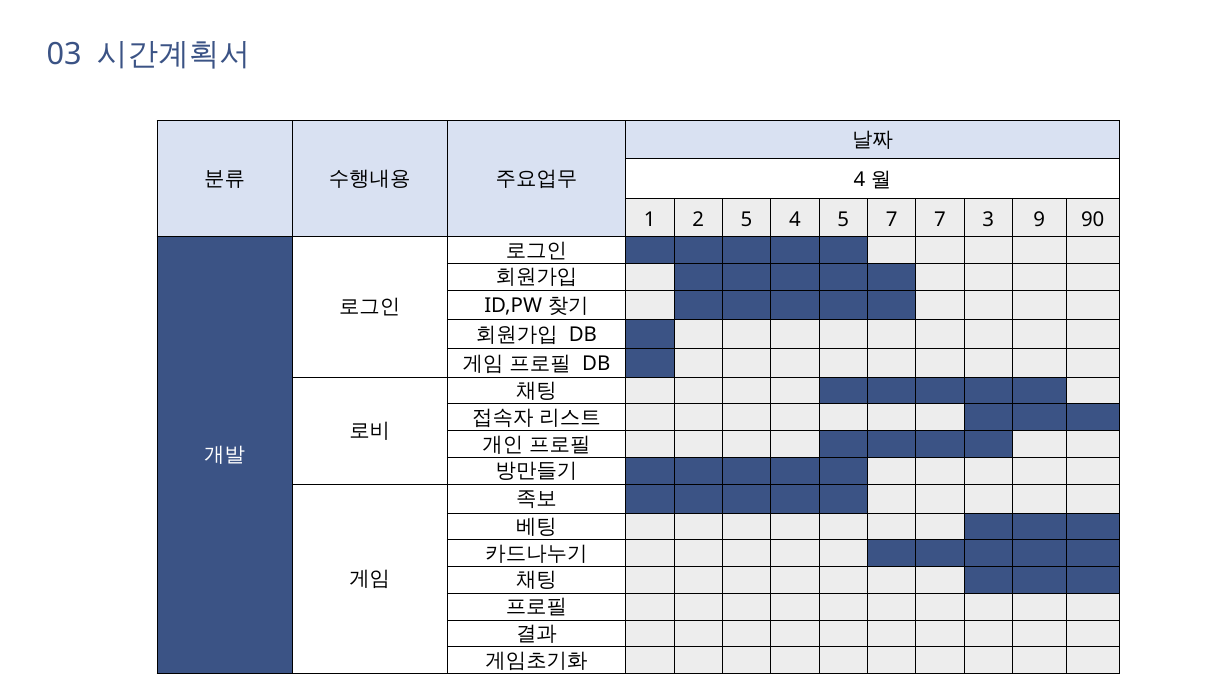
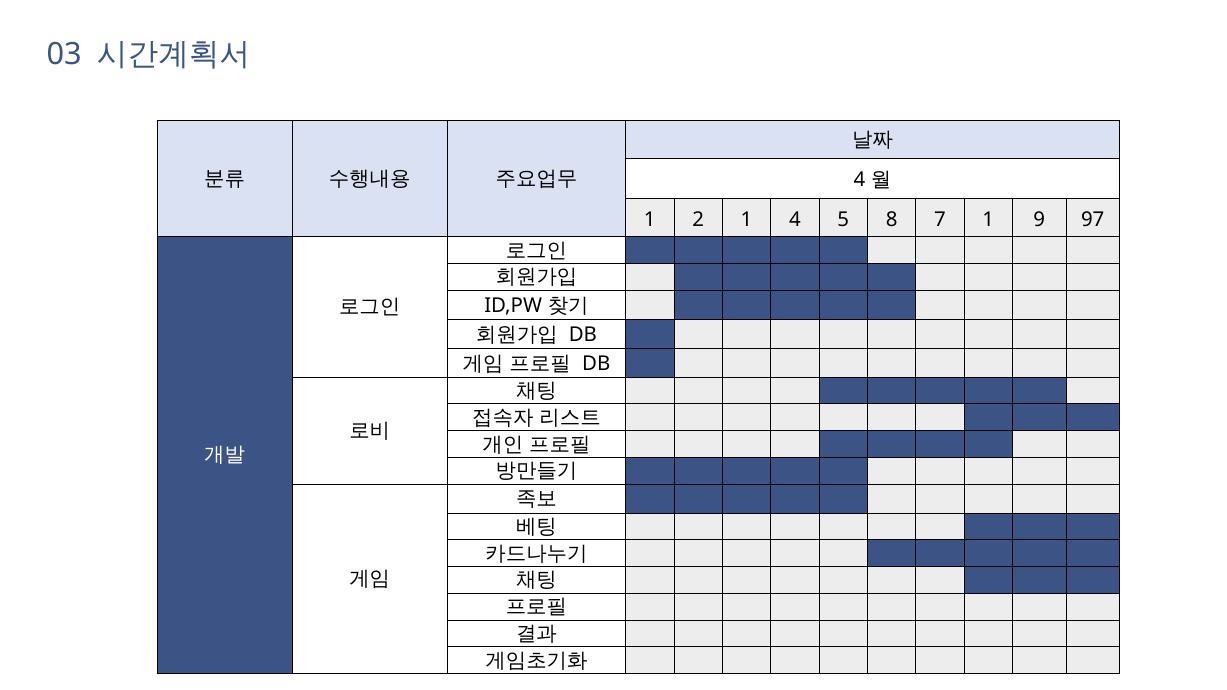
2 5: 5 -> 1 (747, 219)
5 7: 7 -> 8 (892, 219)
7 3: 3 -> 1 (988, 219)
90: 90 -> 97 (1093, 219)
